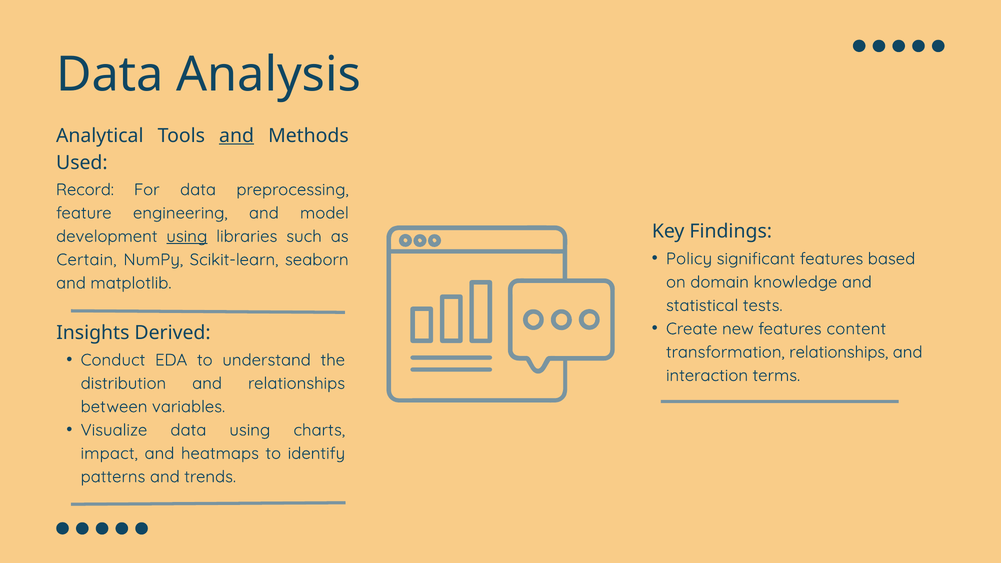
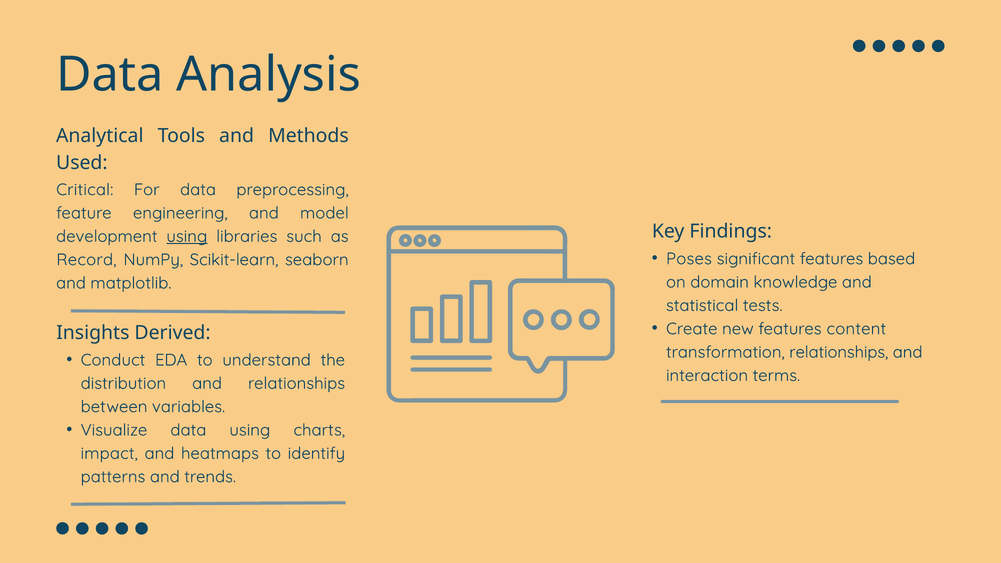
and underline: present -> none (237, 136)
Record: Record -> Critical (85, 190)
Policy: Policy -> Poses (689, 259)
Certain: Certain -> Record (86, 260)
